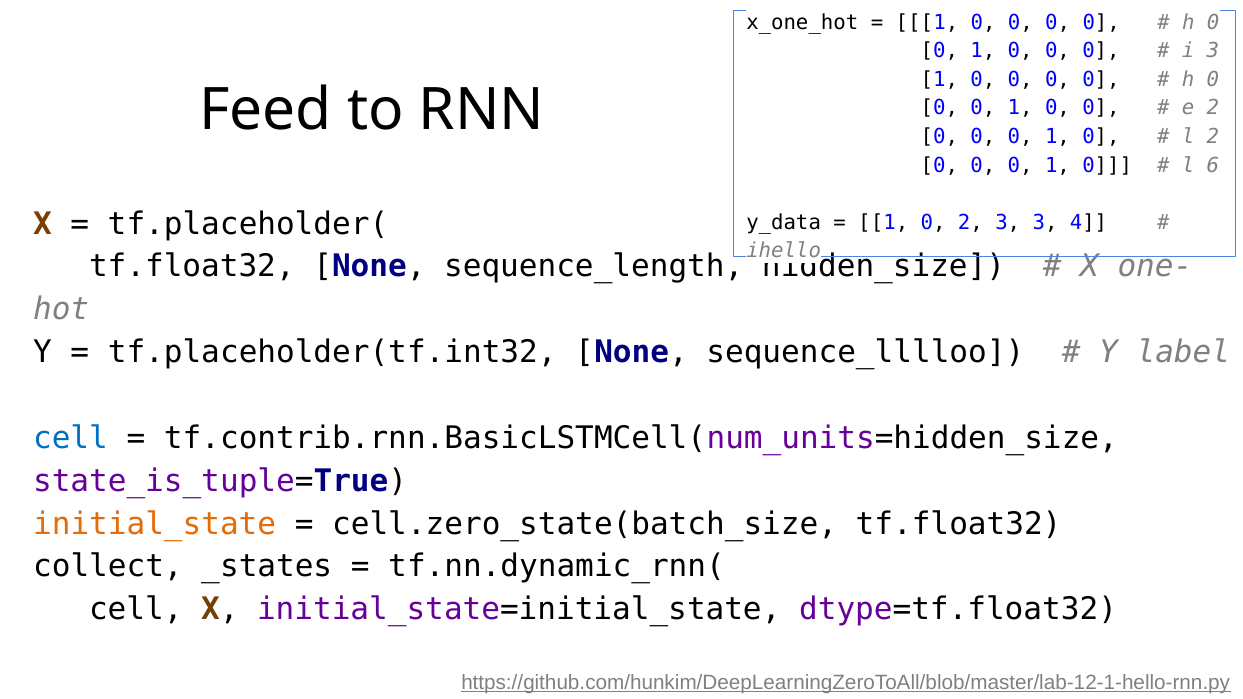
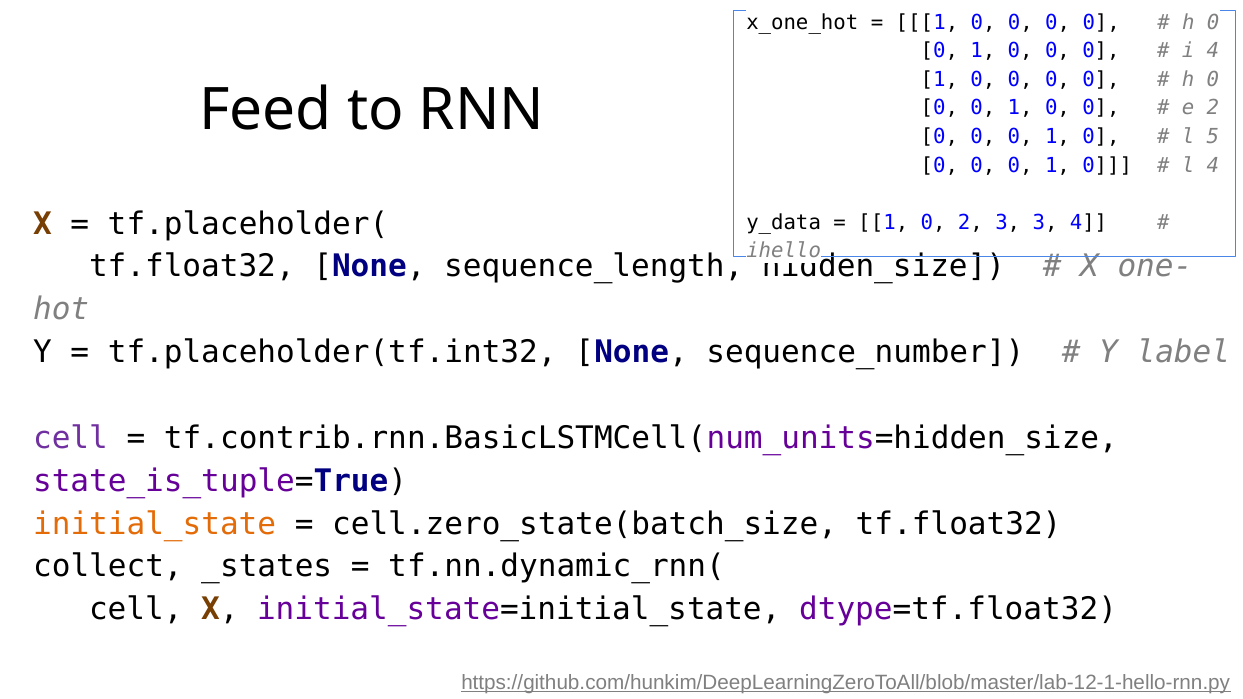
i 3: 3 -> 4 (1213, 51)
l 2: 2 -> 5 (1213, 137)
l 6: 6 -> 4 (1213, 165)
sequence_lllloo: sequence_lllloo -> sequence_number (865, 353)
cell colour: blue -> purple (70, 438)
